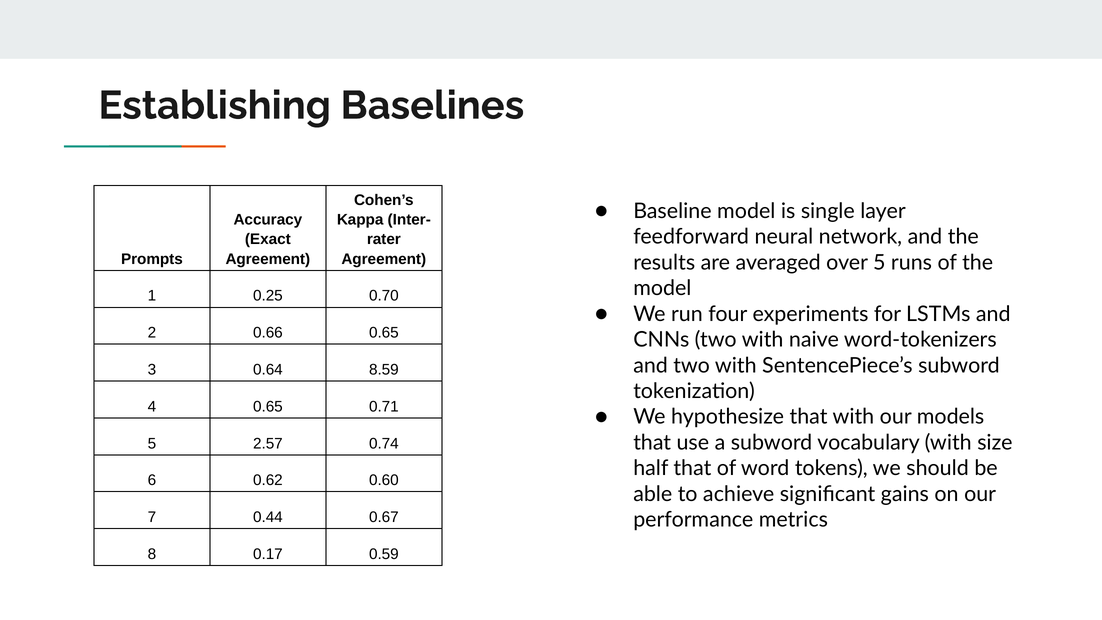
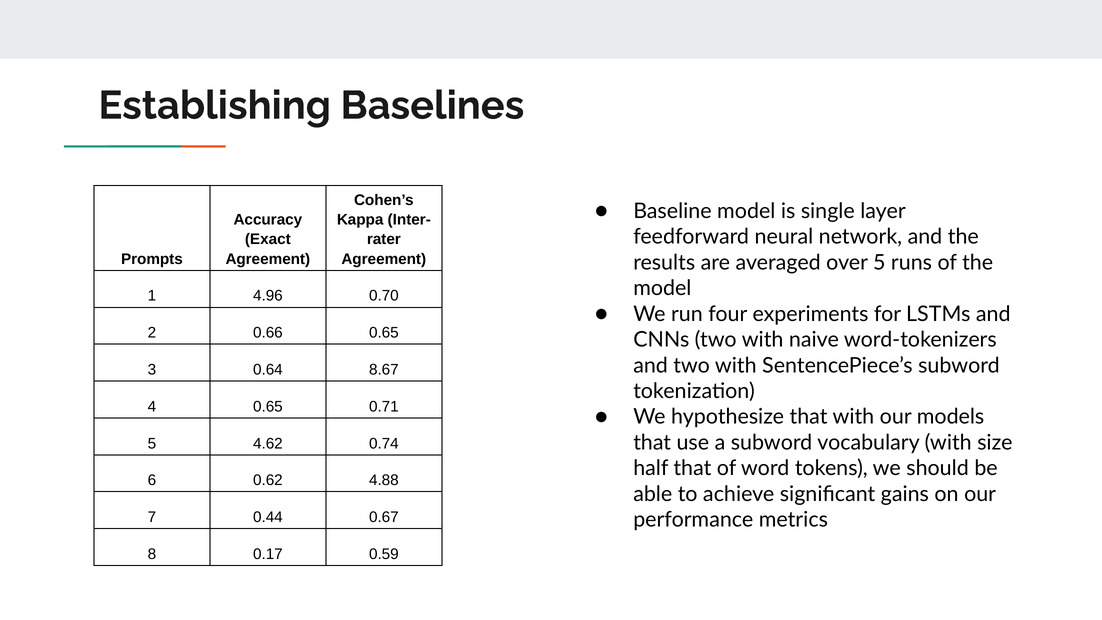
0.25: 0.25 -> 4.96 (268, 296)
8.59: 8.59 -> 8.67 (384, 370)
2.57: 2.57 -> 4.62 (268, 443)
0.60: 0.60 -> 4.88 (384, 480)
